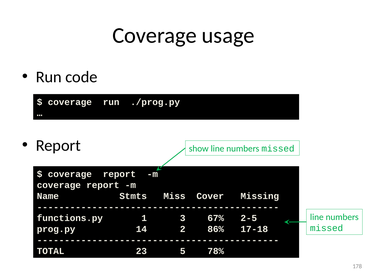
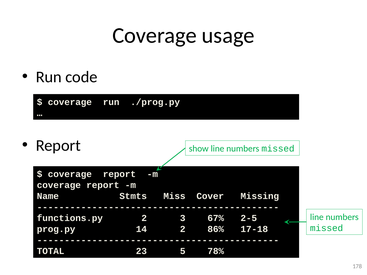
functions.py 1: 1 -> 2 (144, 218)
